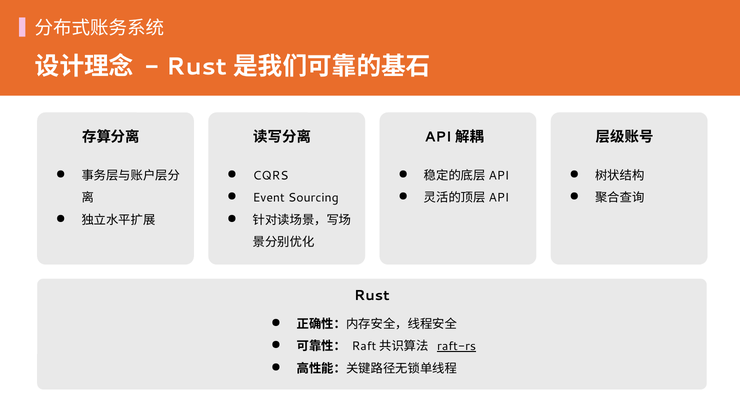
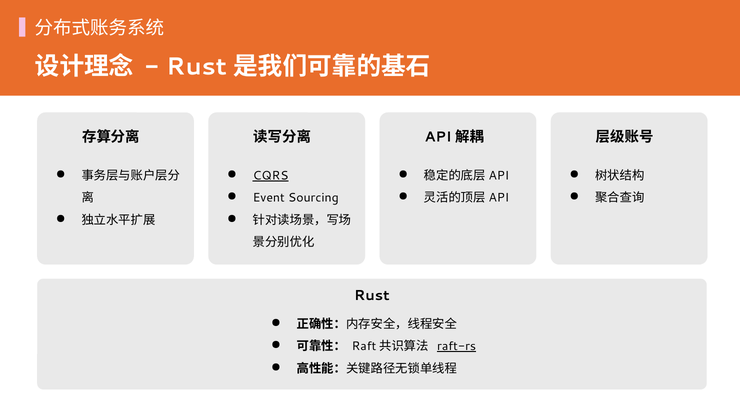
CQRS underline: none -> present (271, 176)
